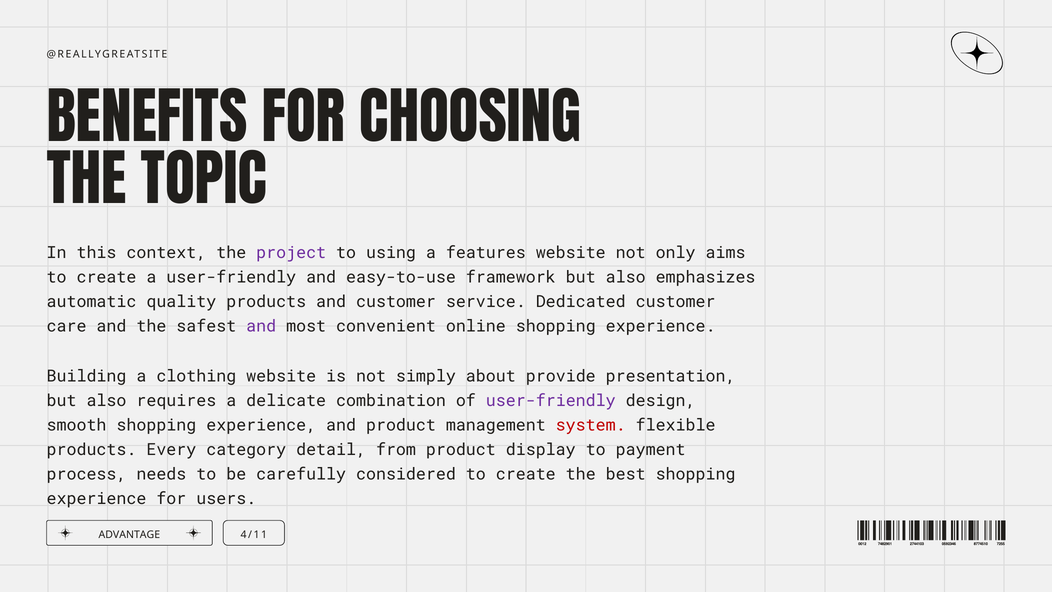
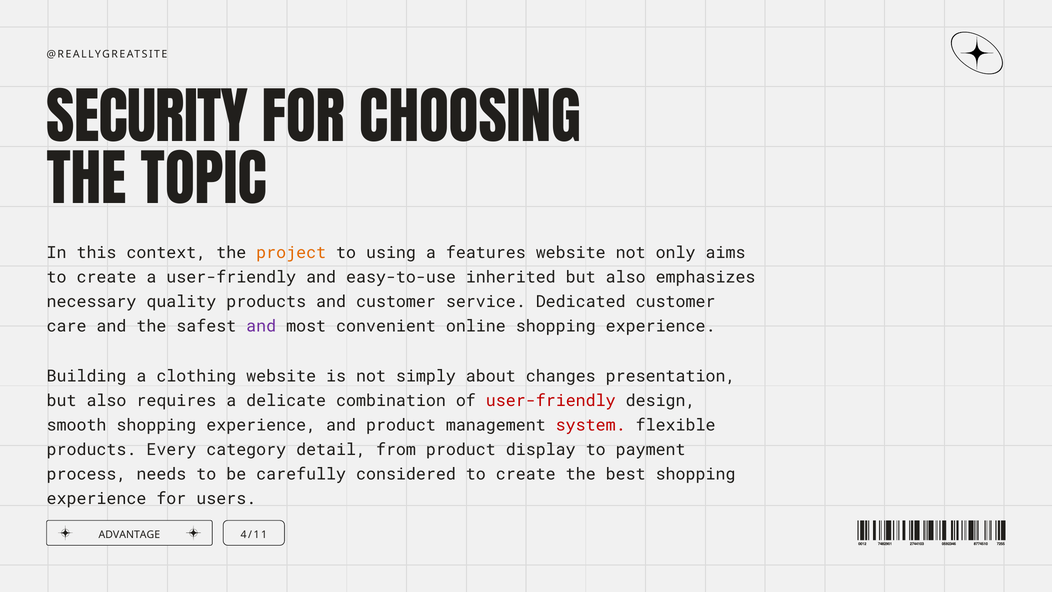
BENEFITS: BENEFITS -> SECURITY (147, 121)
project colour: purple -> orange (291, 253)
framework: framework -> inherited (511, 277)
automatic: automatic -> necessary (92, 302)
provide: provide -> changes (561, 376)
user-friendly colour: purple -> red (551, 401)
